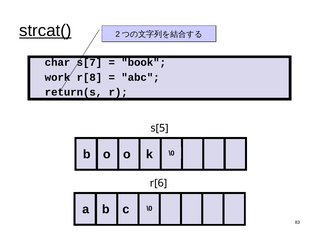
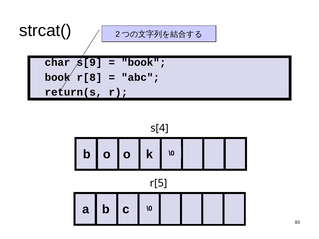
strcat( underline: present -> none (45, 31)
s[7: s[7 -> s[9 (89, 63)
work: work -> book (58, 77)
s[5: s[5 -> s[4 (160, 128)
r[6: r[6 -> r[5 (158, 183)
